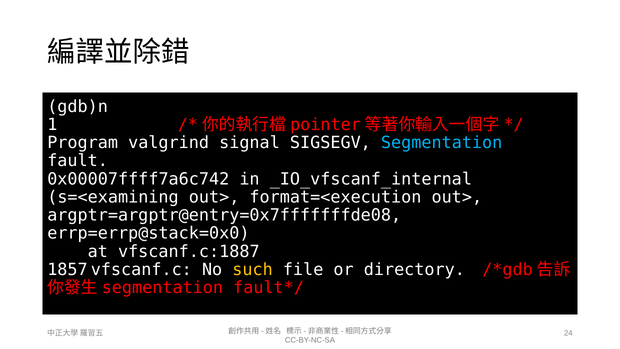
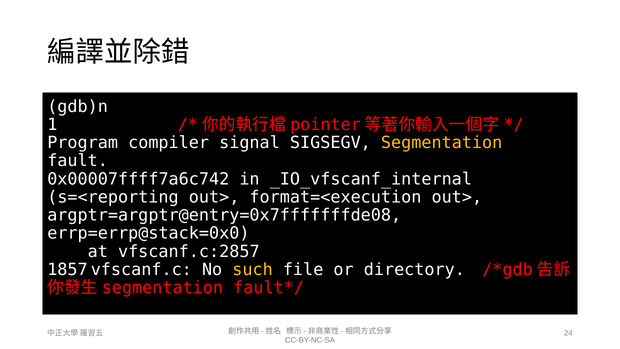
valgrind: valgrind -> compiler (169, 143)
Segmentation colour: light blue -> yellow (442, 143)
s=<examining: s=<examining -> s=<reporting (113, 197)
vfscanf.c:1887: vfscanf.c:1887 -> vfscanf.c:2857 (189, 251)
